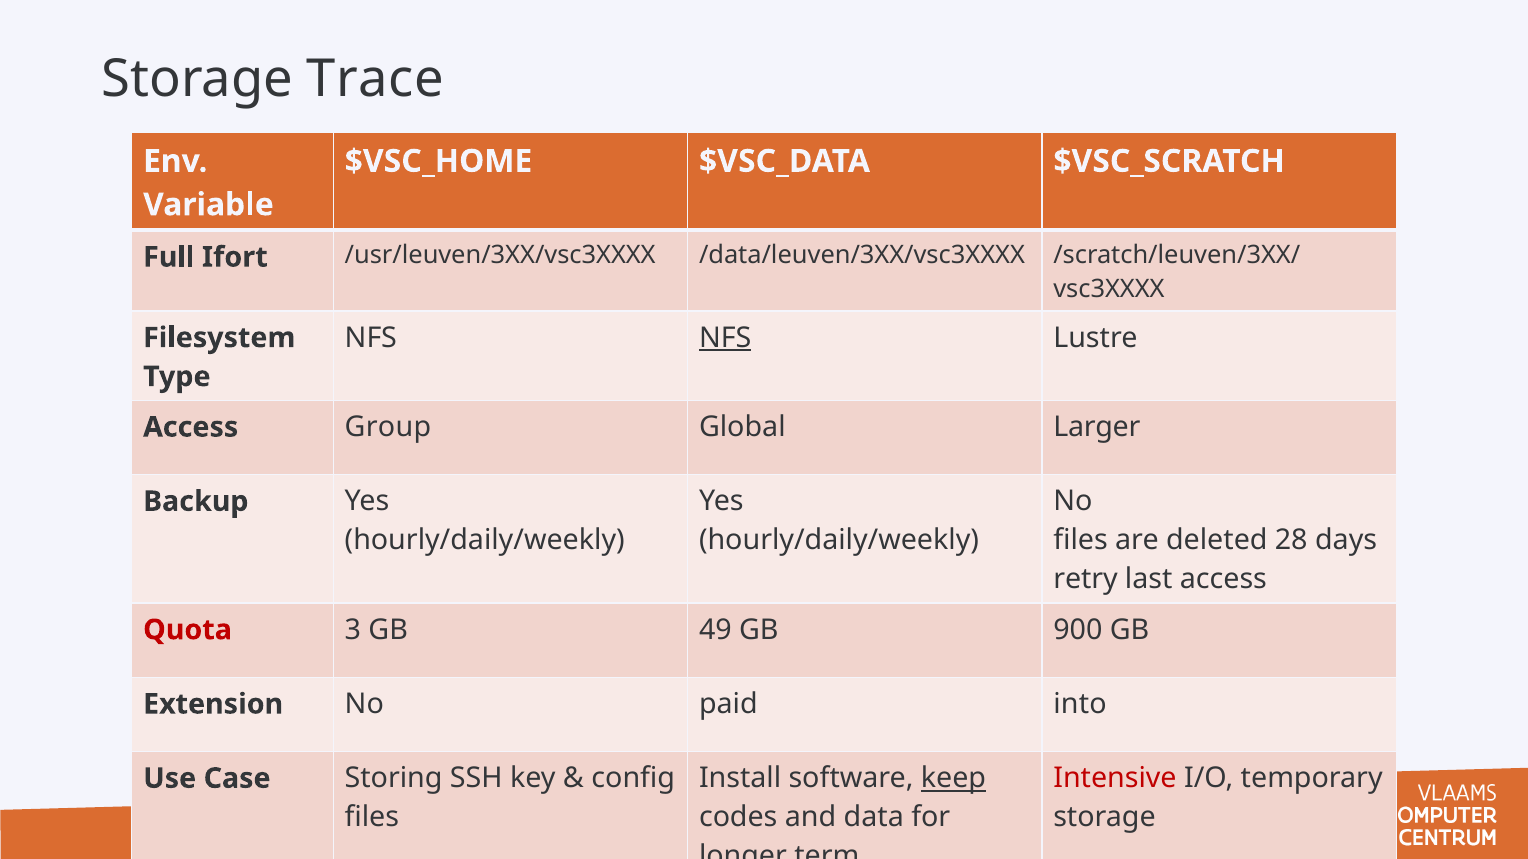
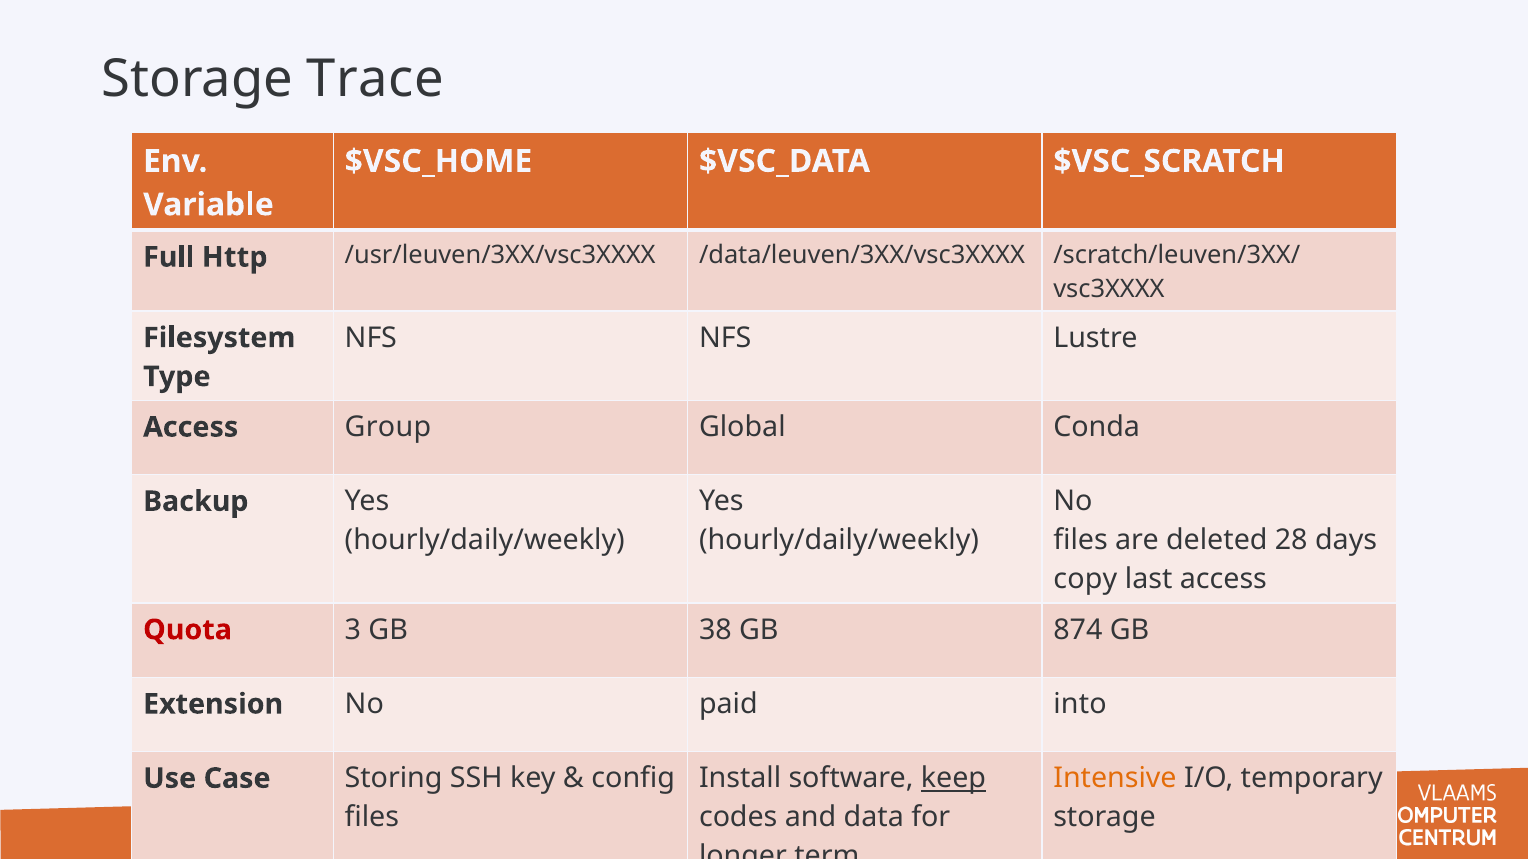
Ifort: Ifort -> Http (235, 257)
NFS underline: present -> none (725, 338)
Larger: Larger -> Conda (1097, 427)
retry: retry -> copy (1085, 580)
49: 49 -> 38 (715, 630)
900: 900 -> 874 (1078, 630)
Intensive colour: red -> orange (1115, 779)
